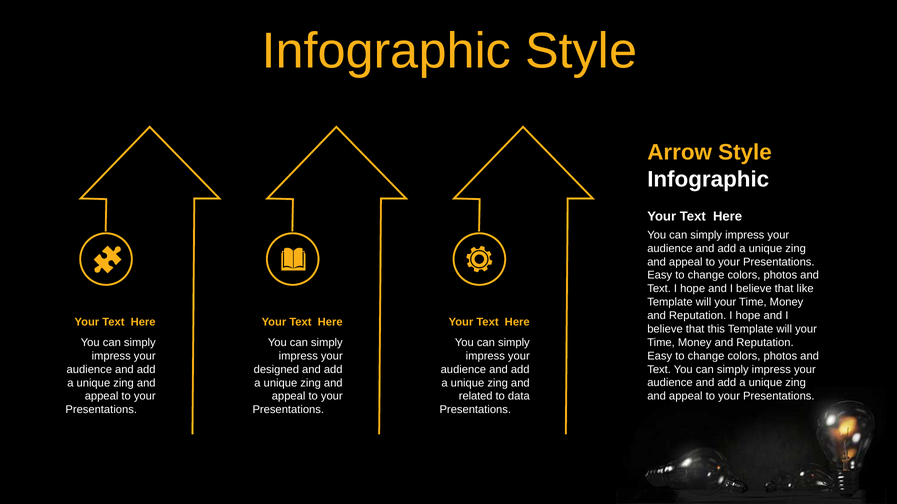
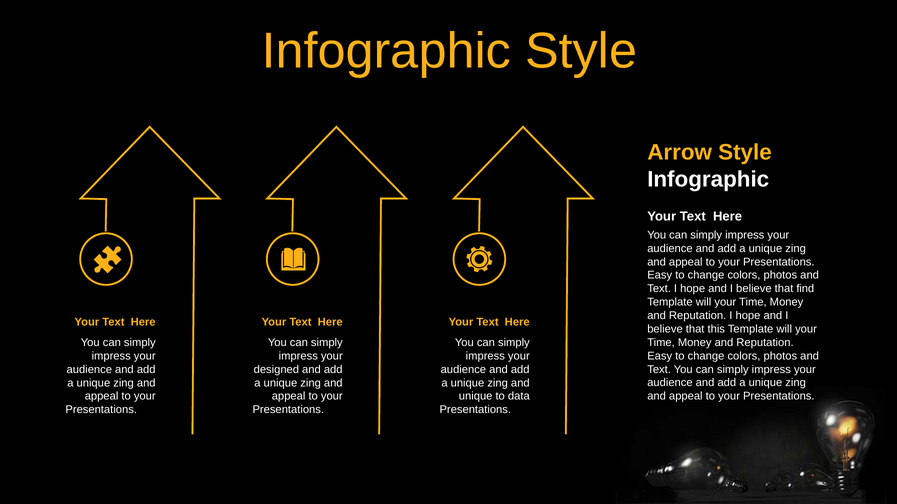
like: like -> find (805, 289)
related: related -> unique (476, 397)
